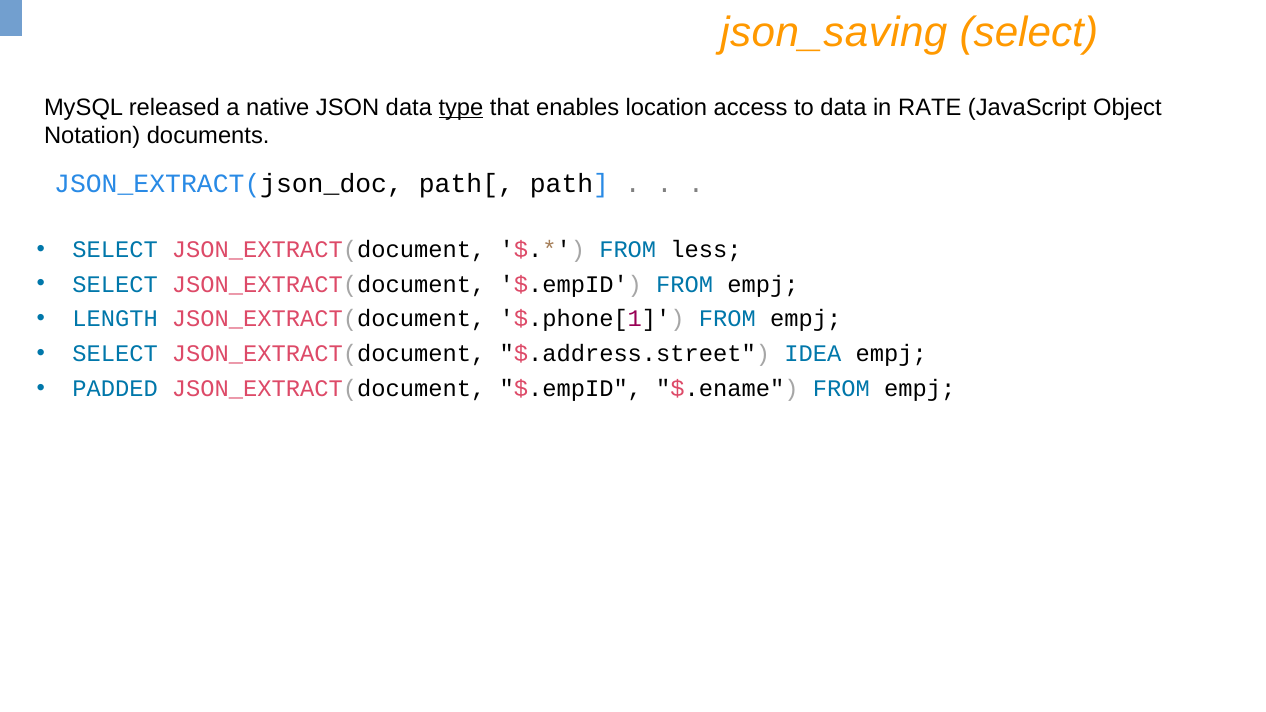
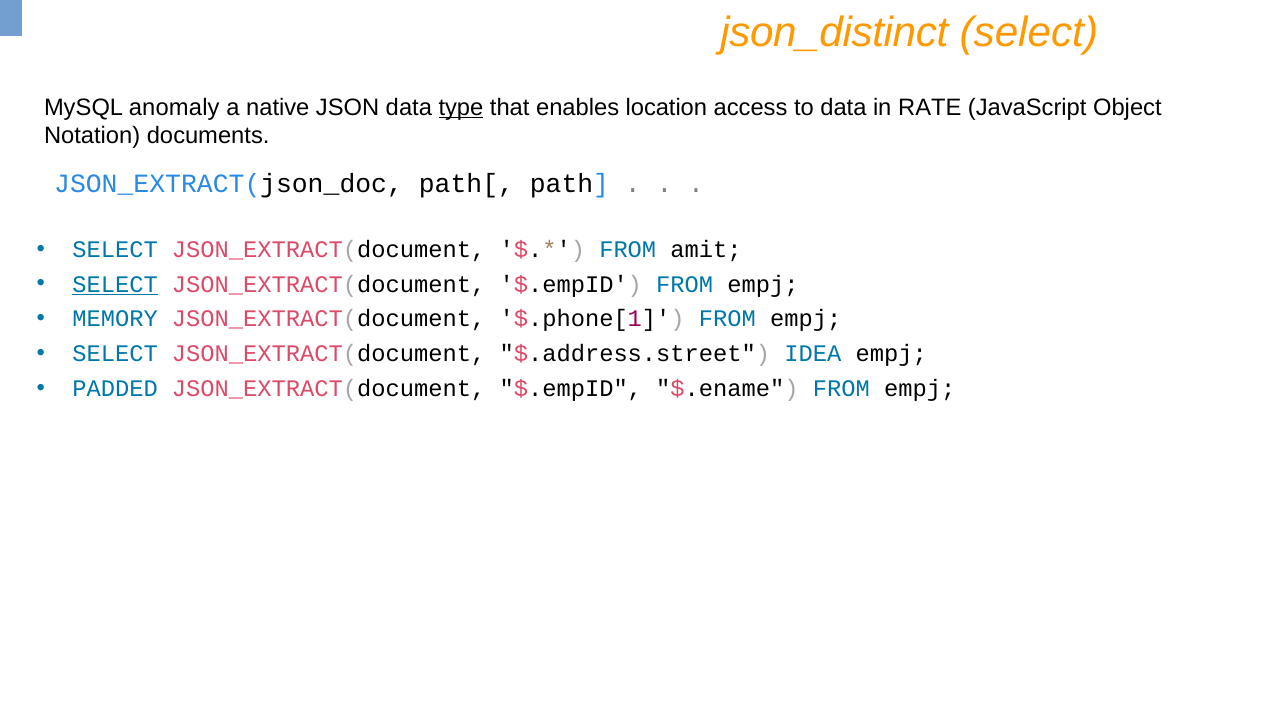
json_saving: json_saving -> json_distinct (834, 33)
released: released -> anomaly (174, 108)
less: less -> amit (706, 250)
SELECT underline: none -> present (115, 284)
LENGTH: LENGTH -> MEMORY (115, 319)
